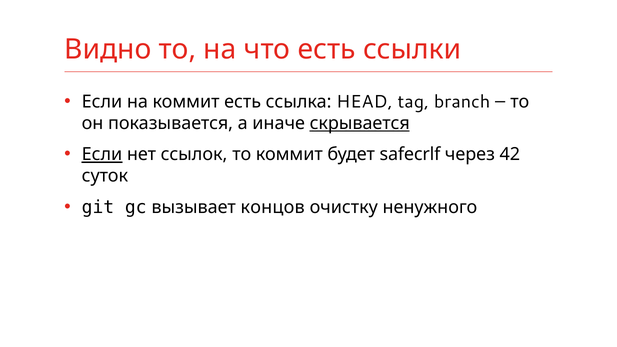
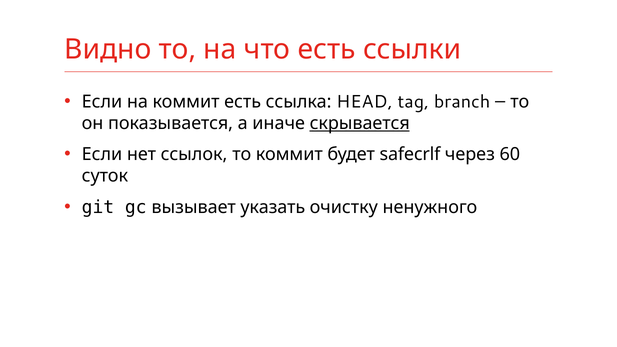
Если underline: present -> none (102, 155)
42: 42 -> 60 (510, 155)
концов: концов -> указать (273, 207)
